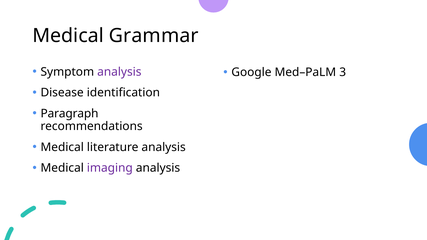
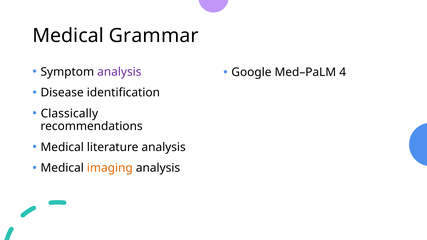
3: 3 -> 4 (343, 72)
Paragraph: Paragraph -> Classically (69, 114)
imaging colour: purple -> orange (110, 168)
